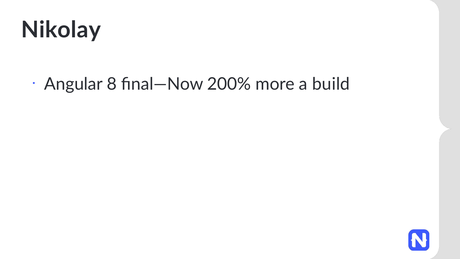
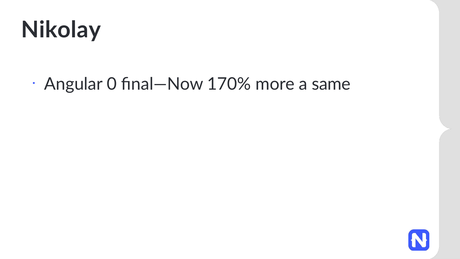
8: 8 -> 0 (112, 84)
200%: 200% -> 170% (229, 84)
build: build -> same (331, 84)
